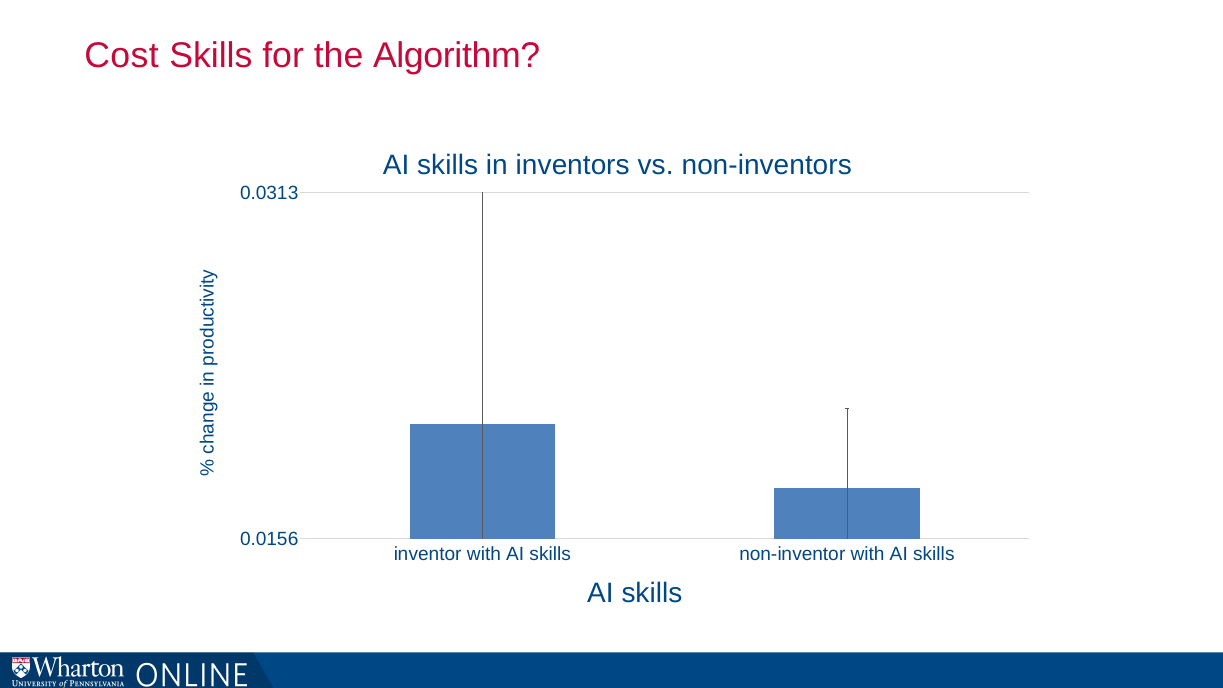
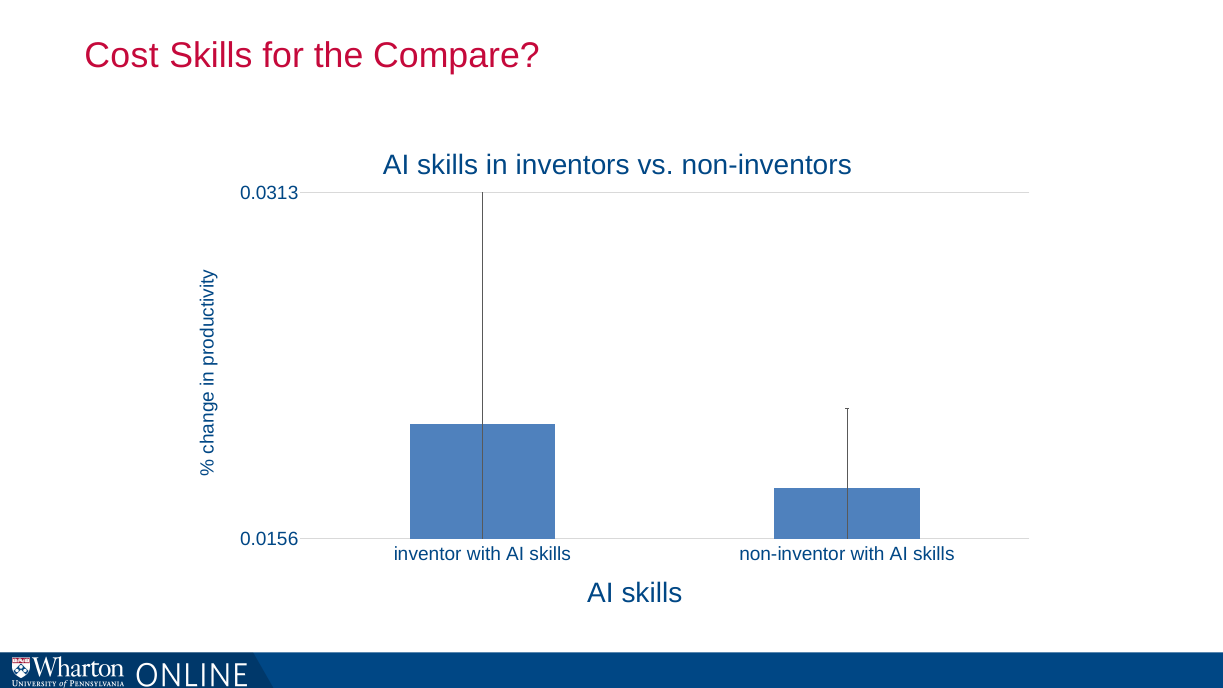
Algorithm: Algorithm -> Compare (456, 56)
